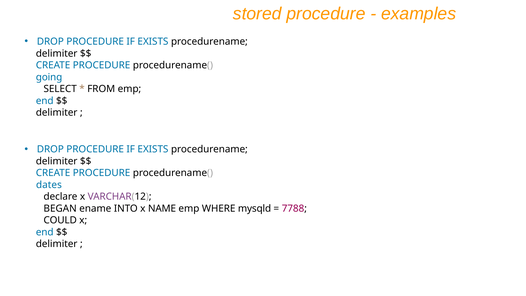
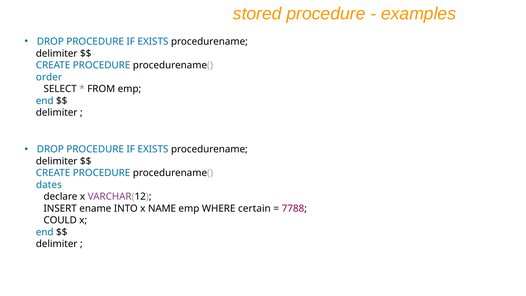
going: going -> order (49, 77)
BEGAN: BEGAN -> INSERT (60, 208)
mysqld: mysqld -> certain (254, 208)
